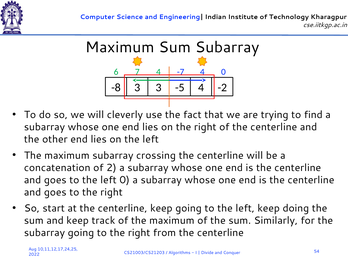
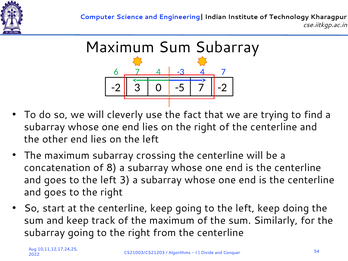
-7: -7 -> -3 (181, 72)
6 0: 0 -> 7 (223, 72)
-8: -8 -> -2 (116, 87)
3 3: 3 -> 0 (159, 87)
-5 4: 4 -> 7 (201, 87)
2: 2 -> 8 (111, 168)
left 0: 0 -> 3 (125, 180)
